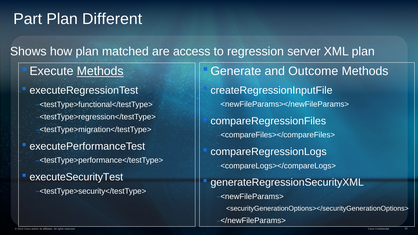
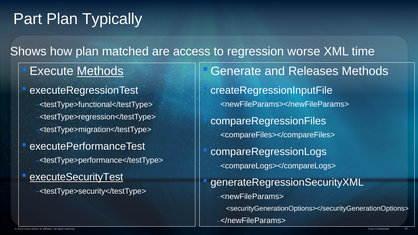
Different: Different -> Typically (112, 19)
server: server -> worse (304, 52)
XML plan: plan -> time (363, 52)
Outcome: Outcome -> Releases (313, 71)
executeSecurityTest underline: none -> present (76, 177)
